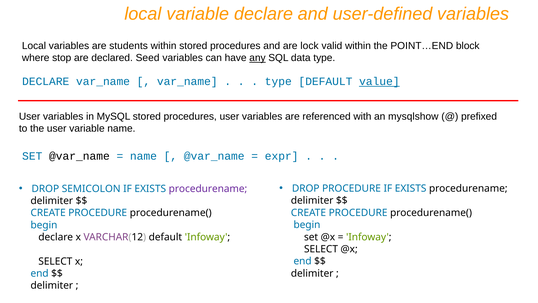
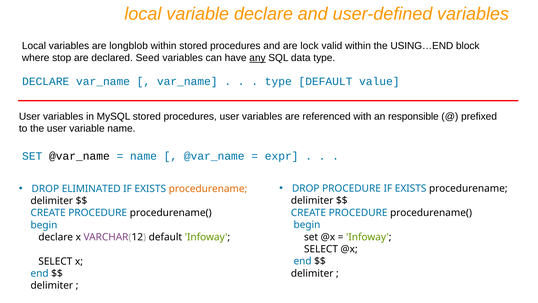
students: students -> longblob (129, 46)
POINT…END: POINT…END -> USING…END (422, 46)
value underline: present -> none (379, 81)
mysqlshow: mysqlshow -> responsible (413, 116)
SEMICOLON: SEMICOLON -> ELIMINATED (91, 188)
procedurename colour: purple -> orange (208, 188)
